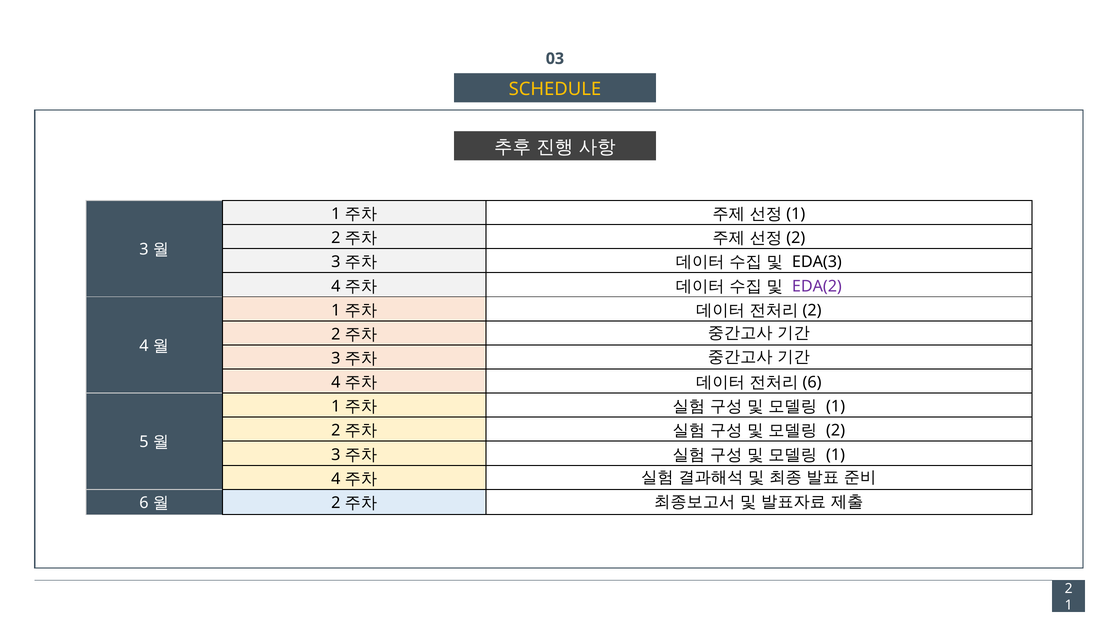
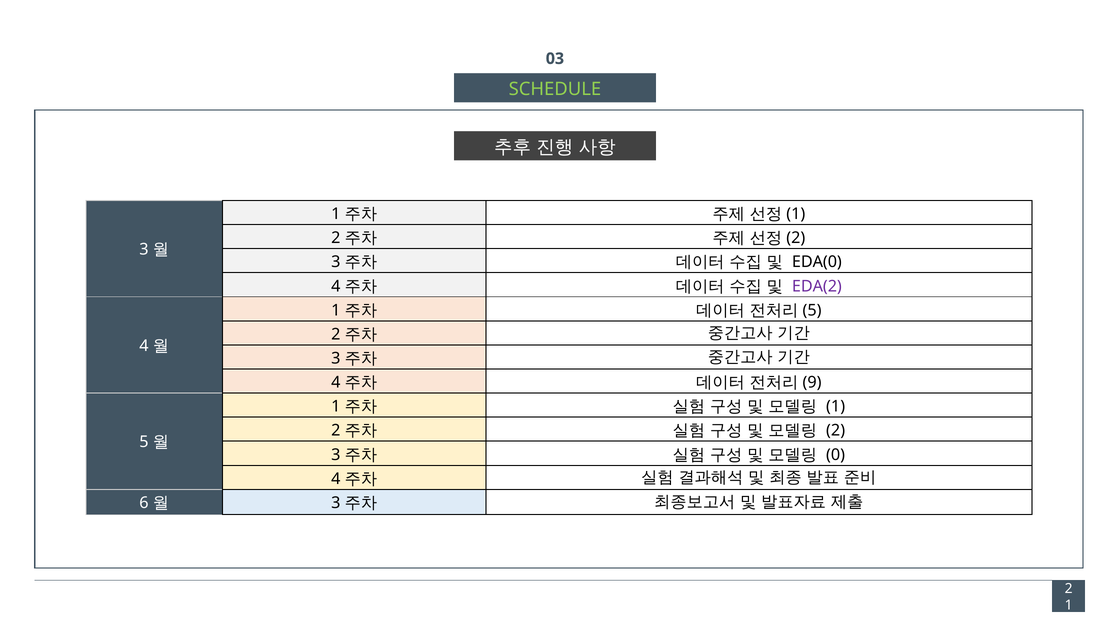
SCHEDULE colour: yellow -> light green (555, 89)
EDA(3: EDA(3 -> EDA(0 (817, 262)
2: 2 -> 5 (812, 310)
6: 6 -> 9 (812, 382)
1: 1 -> 0 (836, 454)
2: 2 -> 3 (336, 502)
